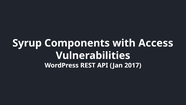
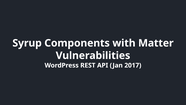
Access: Access -> Matter (156, 43)
